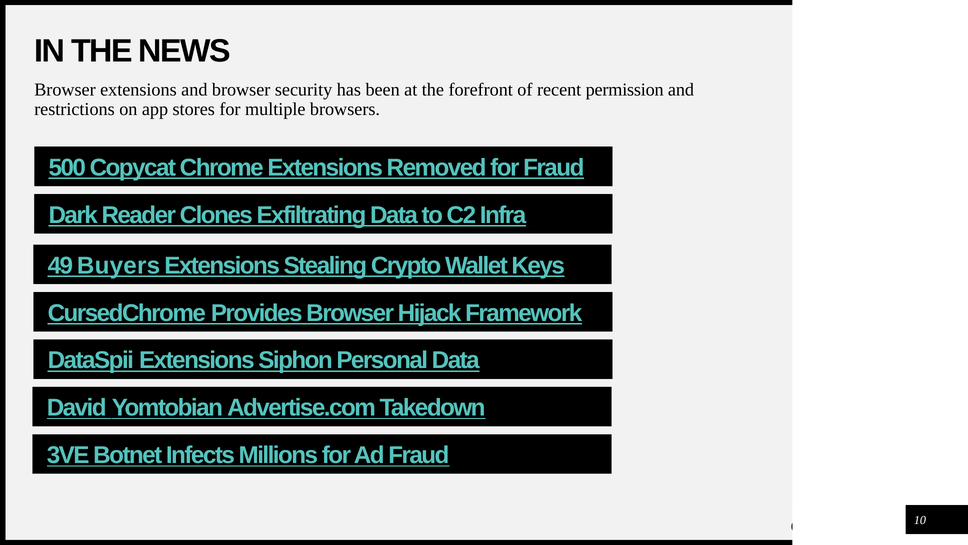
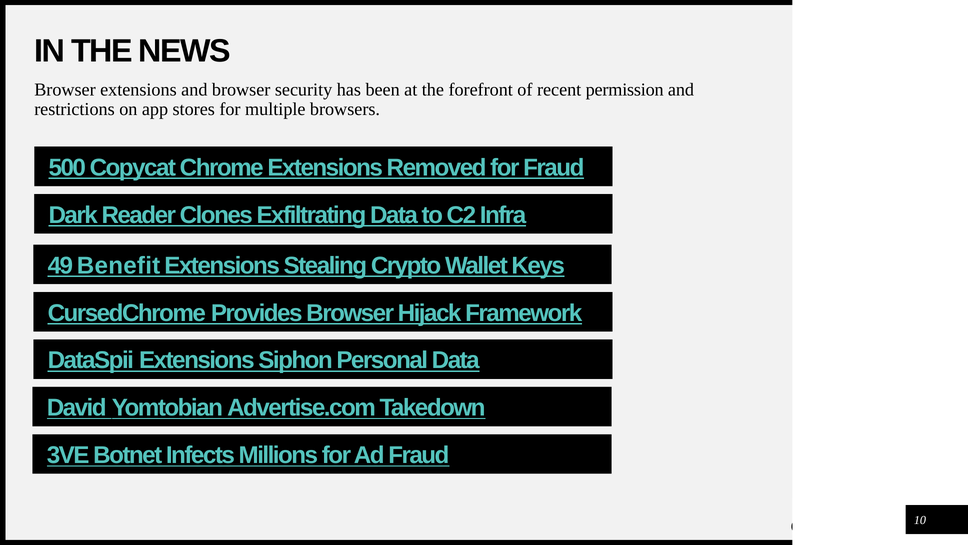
Buyers: Buyers -> Benefit (119, 265)
